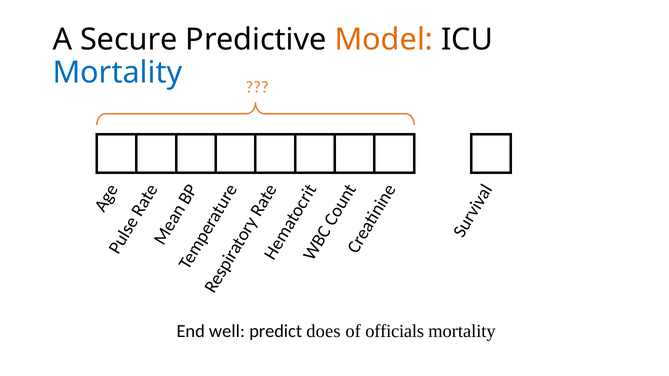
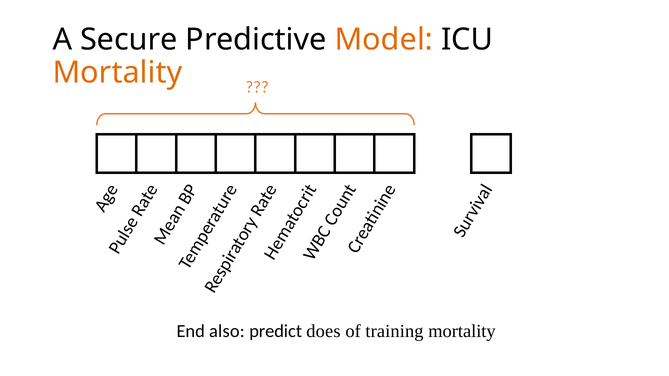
Mortality colour: blue -> orange (117, 73)
well: well -> also (227, 331)
officials: officials -> training (394, 331)
